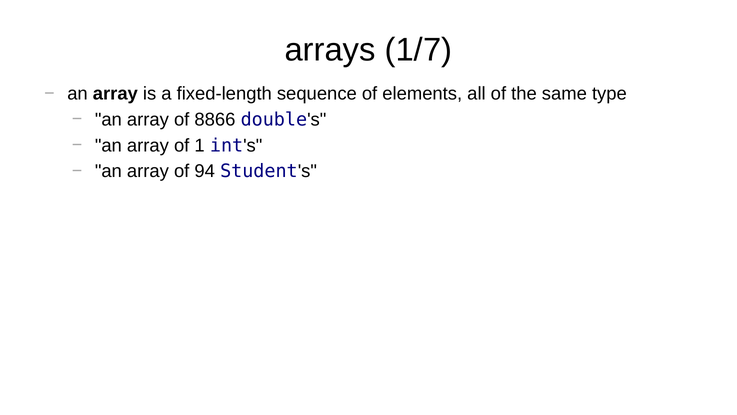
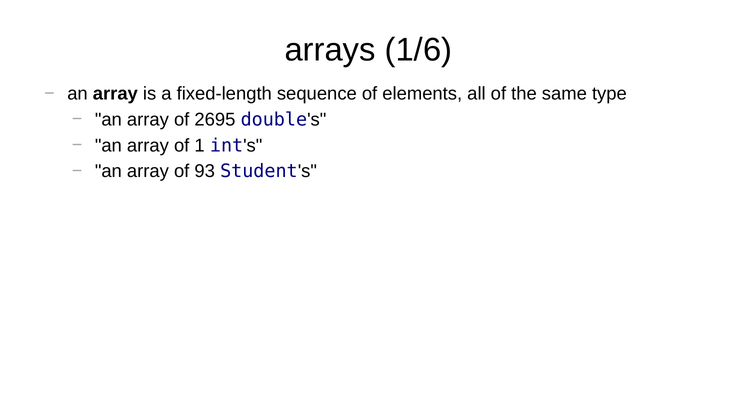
1/7: 1/7 -> 1/6 (418, 50)
8866: 8866 -> 2695 (215, 119)
94: 94 -> 93 (205, 171)
